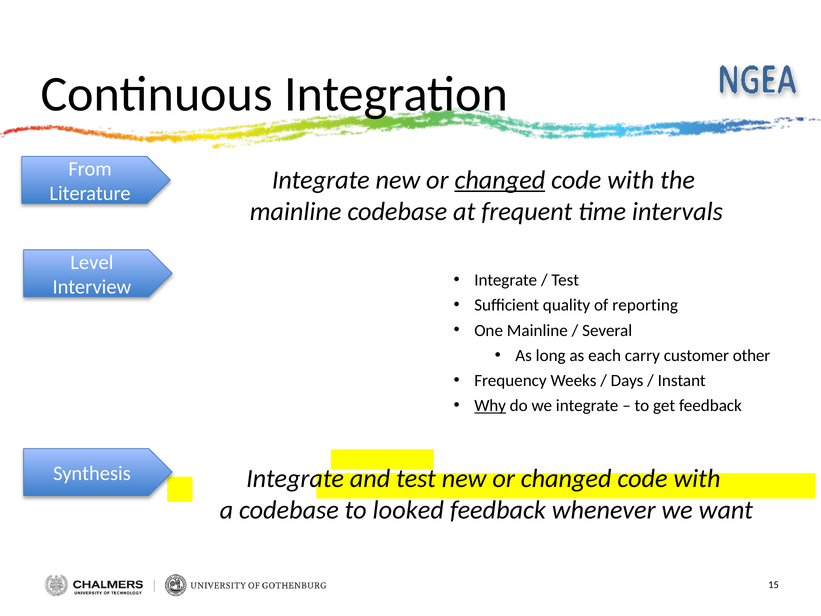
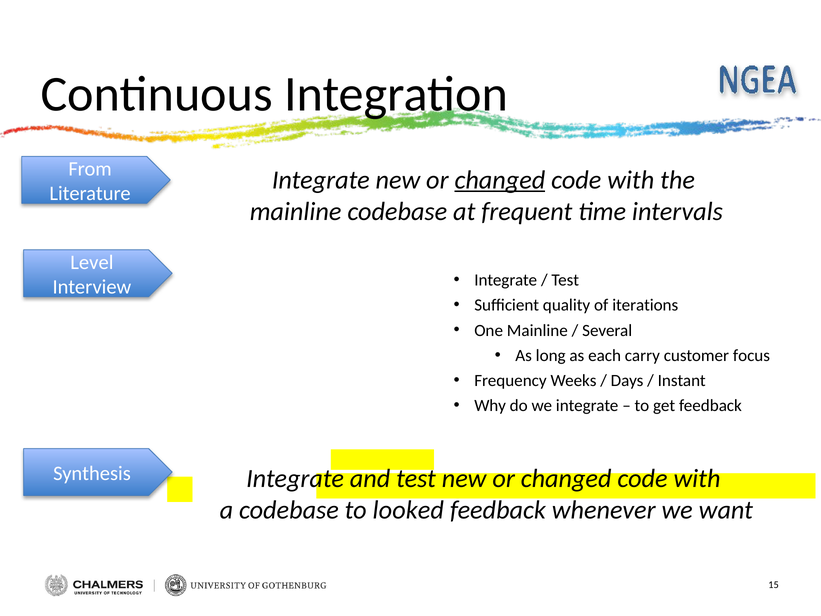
reporting: reporting -> iterations (645, 305)
other: other -> focus (751, 355)
Why underline: present -> none (490, 406)
